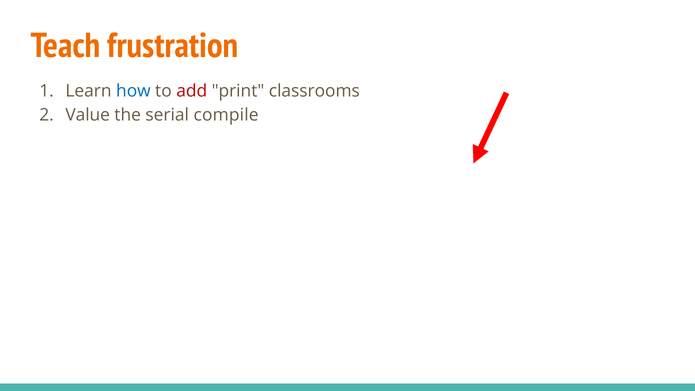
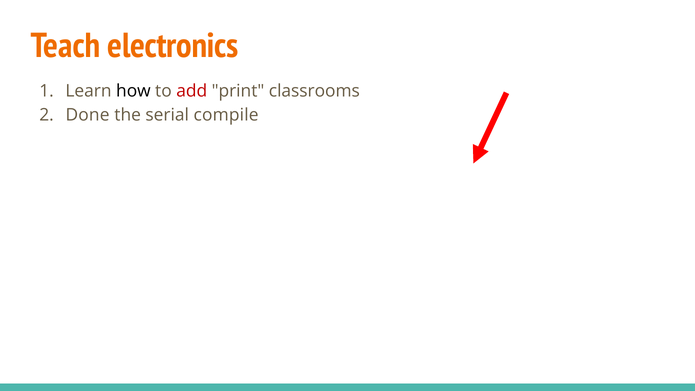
frustration: frustration -> electronics (173, 46)
how colour: blue -> black (133, 91)
Value: Value -> Done (88, 115)
